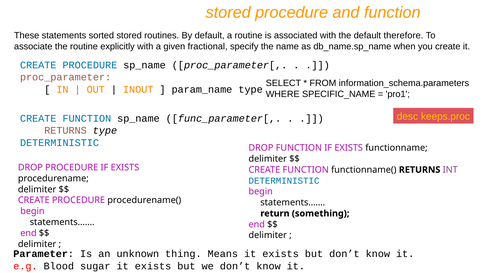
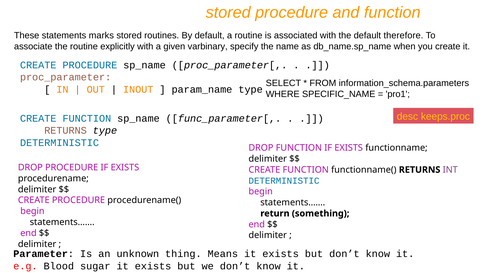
sorted: sorted -> marks (101, 35)
fractional: fractional -> varbinary (208, 46)
